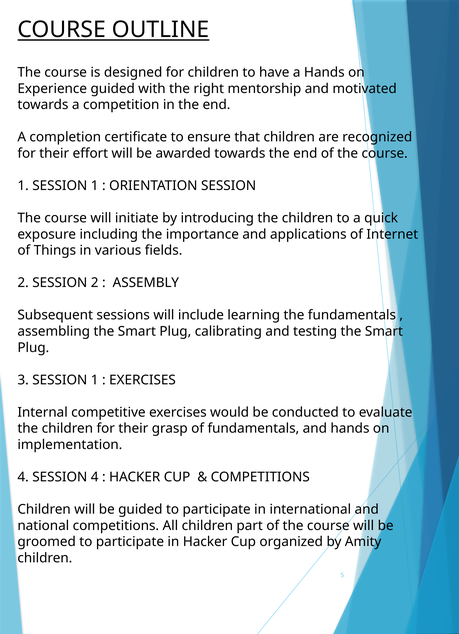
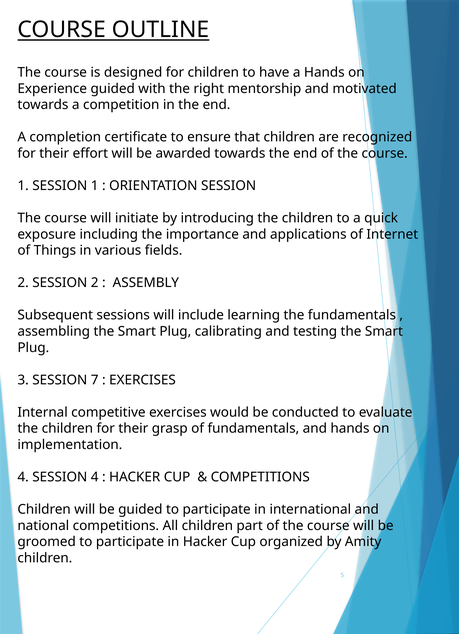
3 SESSION 1: 1 -> 7 (95, 380)
